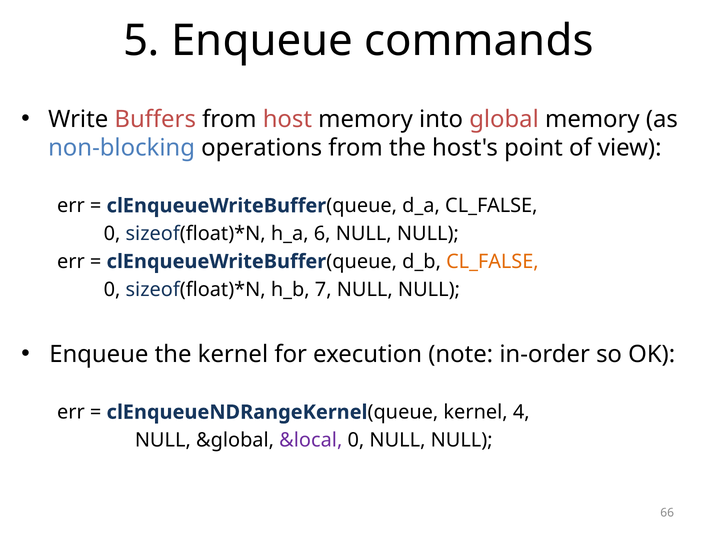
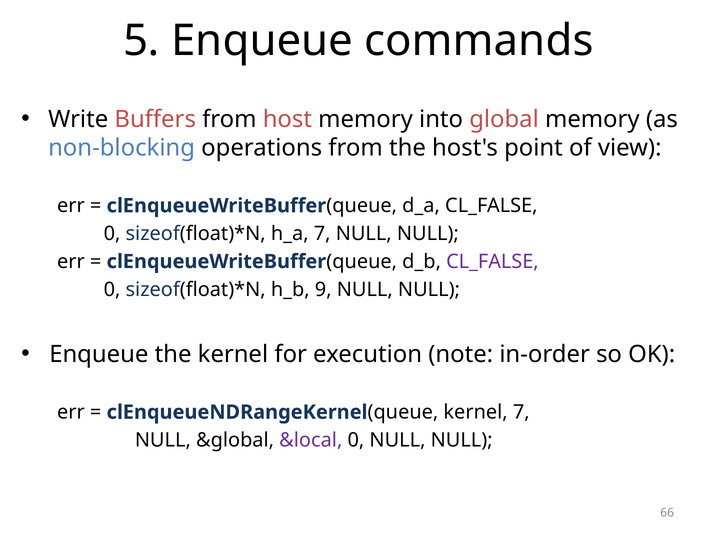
h_a 6: 6 -> 7 (322, 234)
CL_FALSE colour: orange -> purple (492, 261)
7: 7 -> 9 (323, 289)
kernel 4: 4 -> 7 (521, 412)
